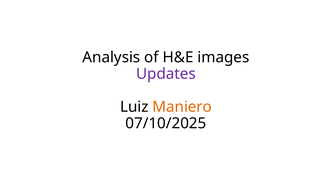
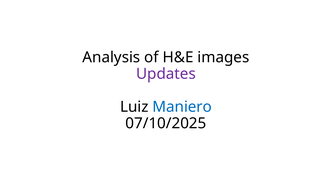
Maniero colour: orange -> blue (182, 107)
